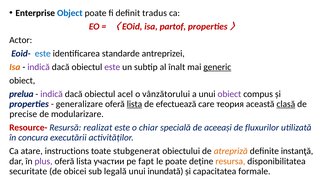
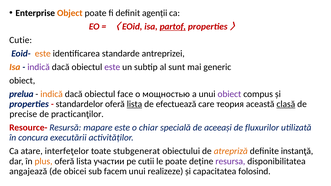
Object colour: blue -> orange (70, 13)
tradus: tradus -> agenții (155, 13)
partof underline: none -> present (173, 27)
Actor: Actor -> Cutie (21, 40)
este colour: blue -> orange (43, 54)
înalt: înalt -> sunt (177, 67)
generic underline: present -> none (217, 67)
indică colour: purple -> orange (52, 94)
acel: acel -> face (125, 94)
vânzătorului: vânzătorului -> мощностью (166, 94)
generalizare: generalizare -> standardelor (79, 104)
modularizare: modularizare -> practicanţilor (77, 114)
realizat: realizat -> mapare (98, 128)
instructions: instructions -> interfeţelor (67, 151)
plus colour: purple -> orange (44, 161)
fapt: fapt -> cutii (146, 161)
resursa colour: orange -> purple (230, 161)
securitate: securitate -> angajează (28, 171)
legală: legală -> facem (115, 171)
inundată: inundată -> realizeze (165, 171)
formale: formale -> folosind (254, 171)
